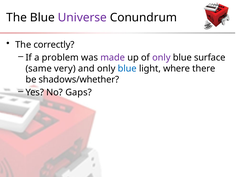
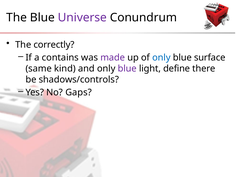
problem: problem -> contains (60, 58)
only colour: purple -> blue (161, 58)
very: very -> kind (65, 69)
blue colour: blue -> purple (127, 69)
where: where -> define (177, 69)
shadows/whether: shadows/whether -> shadows/controls (79, 80)
